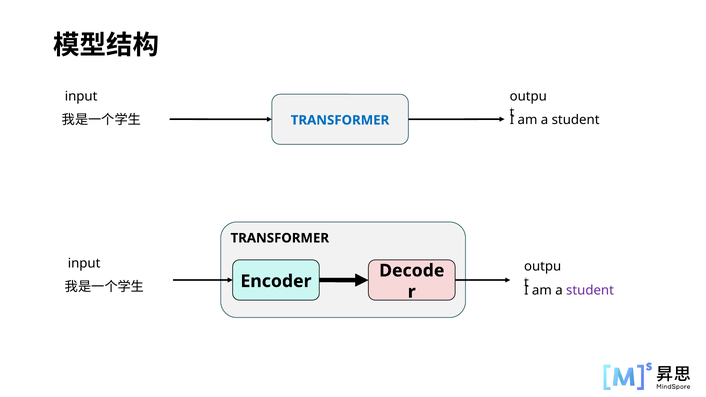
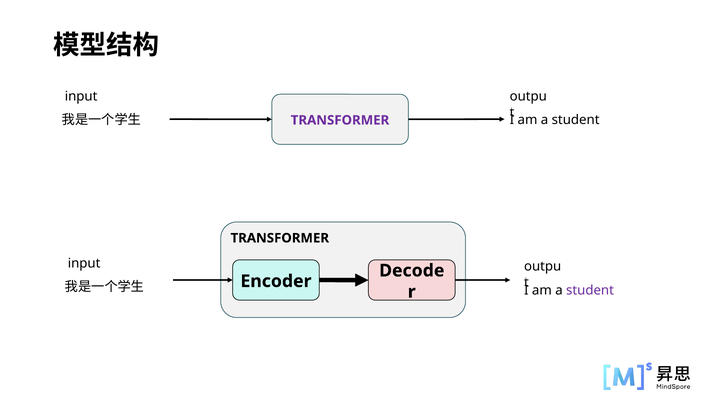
TRANSFORMER colour: blue -> purple (340, 120)
